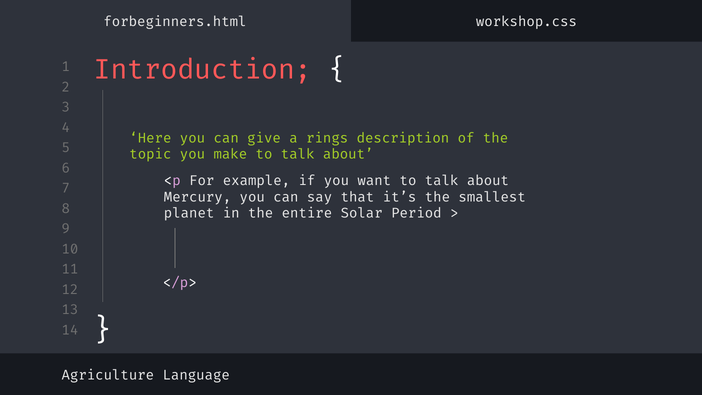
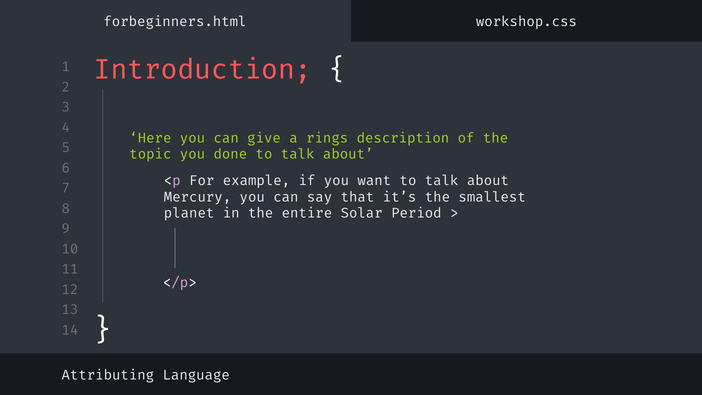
make: make -> done (230, 154)
Agriculture: Agriculture -> Attributing (108, 375)
